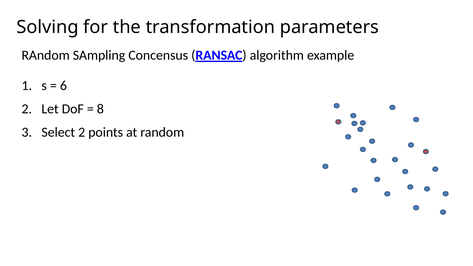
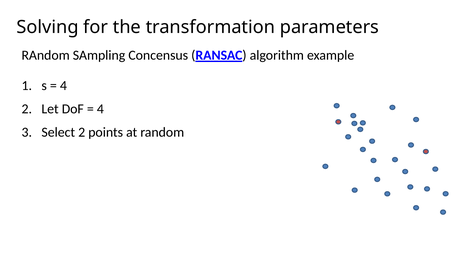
6: 6 -> 4 (63, 86)
8: 8 -> 4 (100, 109)
